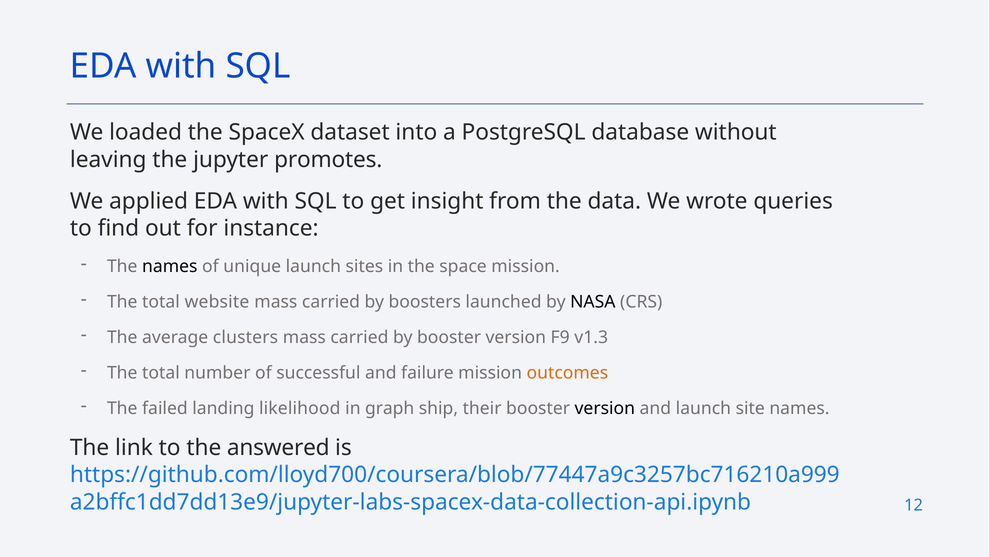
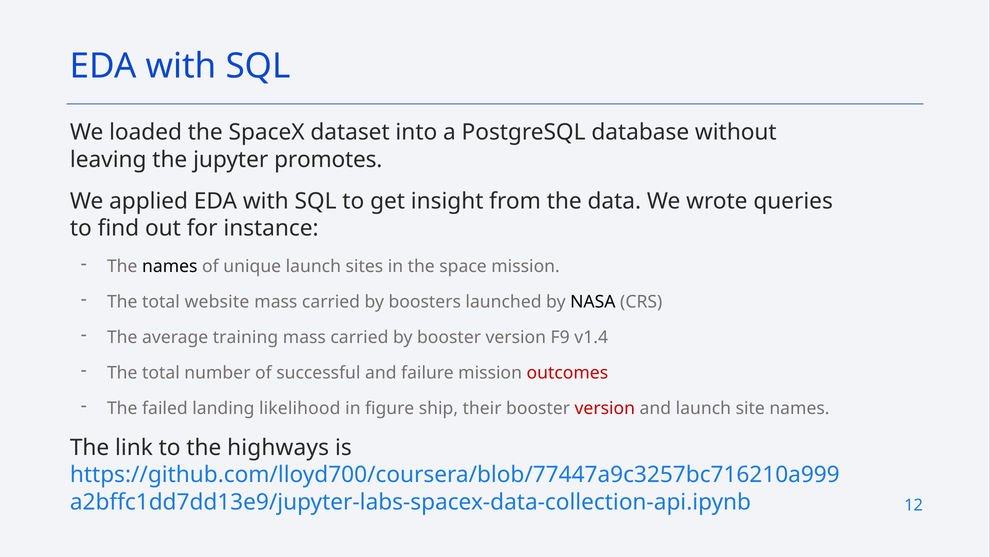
clusters: clusters -> training (246, 338)
v1.3: v1.3 -> v1.4 (591, 338)
outcomes colour: orange -> red (567, 373)
graph: graph -> figure (390, 409)
version colour: black -> red (605, 409)
answered: answered -> highways (278, 448)
